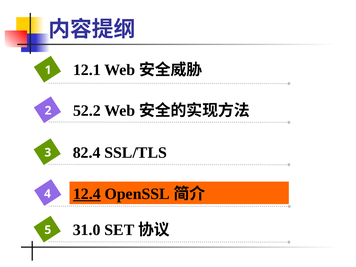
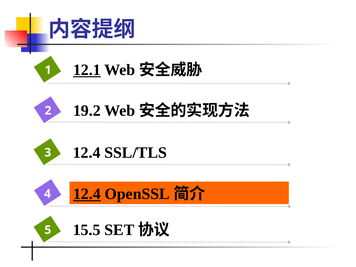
12.1 underline: none -> present (87, 70)
52.2: 52.2 -> 19.2 (87, 111)
82.4: 82.4 -> 12.4 (87, 153)
31.0: 31.0 -> 15.5 (87, 230)
